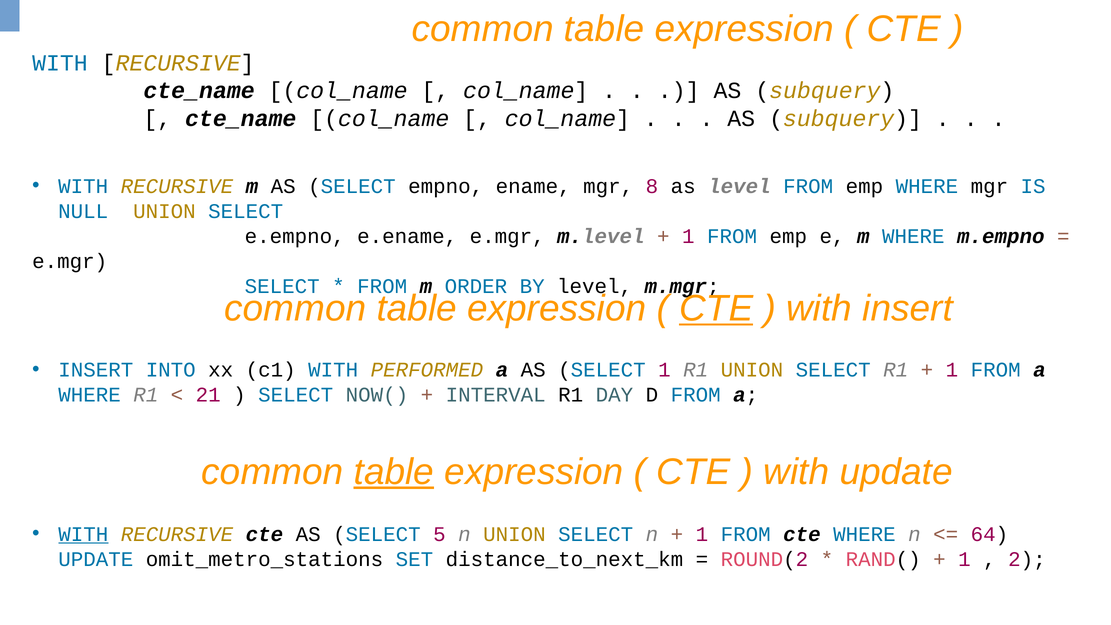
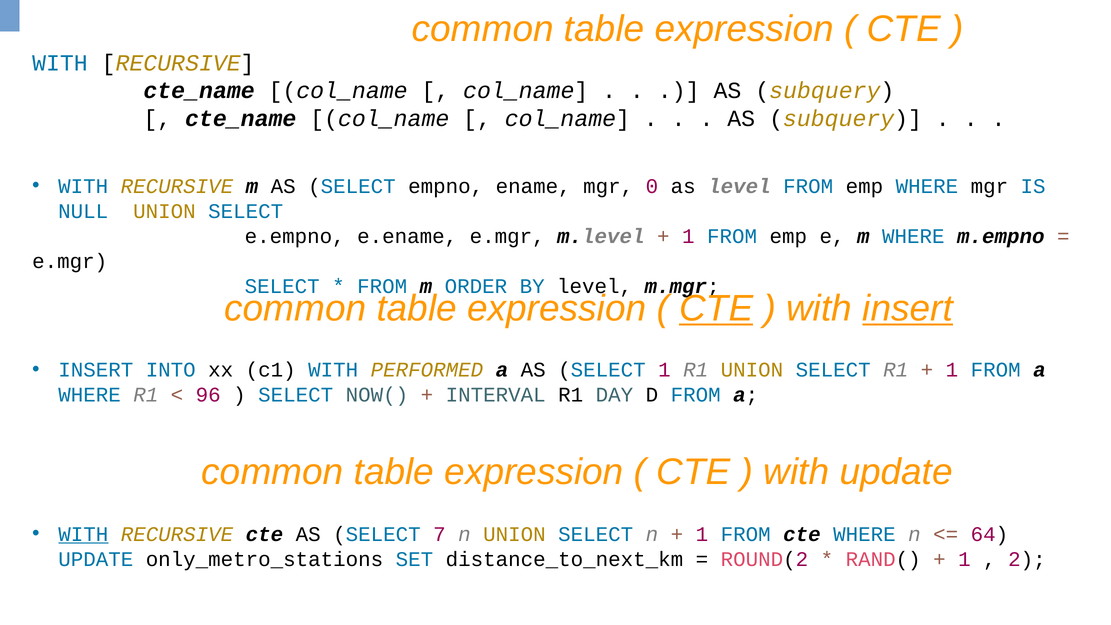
8: 8 -> 0 (652, 186)
insert underline: none -> present (908, 309)
21: 21 -> 96 (208, 395)
table underline: present -> none (394, 472)
5: 5 -> 7 (439, 534)
omit_metro_stations: omit_metro_stations -> only_metro_stations (264, 559)
